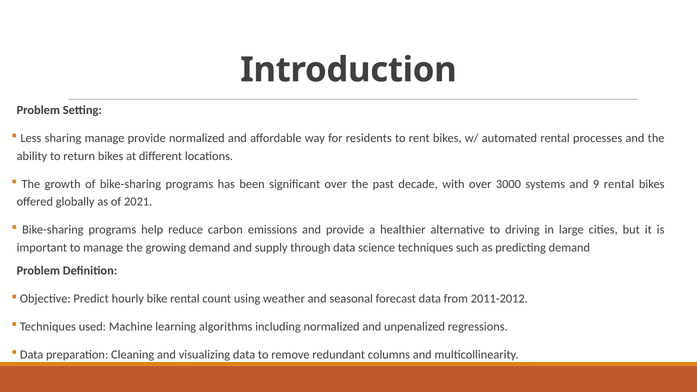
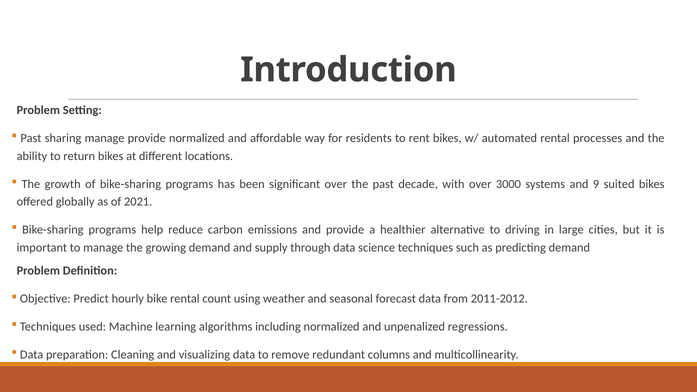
Less: Less -> Past (31, 138)
9 rental: rental -> suited (619, 184)
